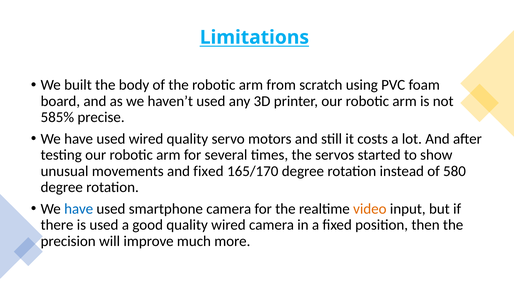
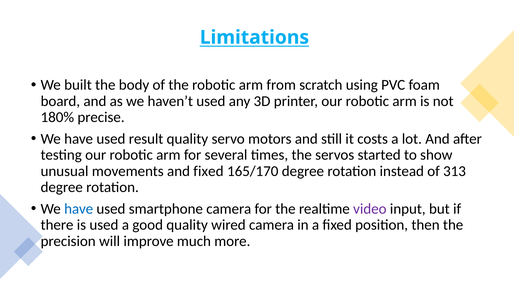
585%: 585% -> 180% (57, 117)
used wired: wired -> result (146, 139)
580: 580 -> 313 (455, 171)
video colour: orange -> purple (370, 209)
